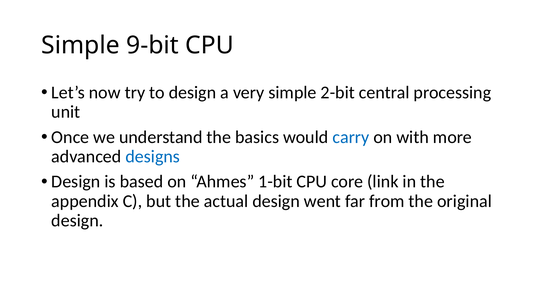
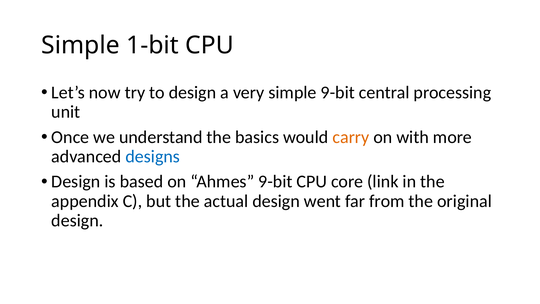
9-bit: 9-bit -> 1-bit (153, 45)
simple 2-bit: 2-bit -> 9-bit (338, 93)
carry colour: blue -> orange (351, 137)
Ahmes 1-bit: 1-bit -> 9-bit (275, 182)
